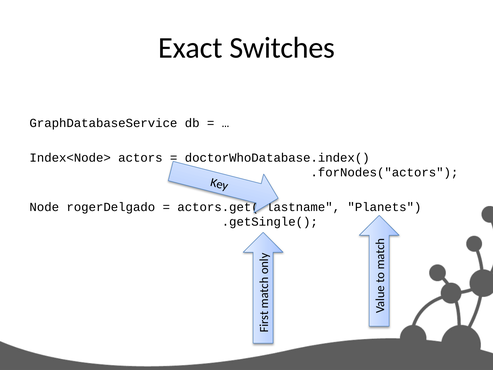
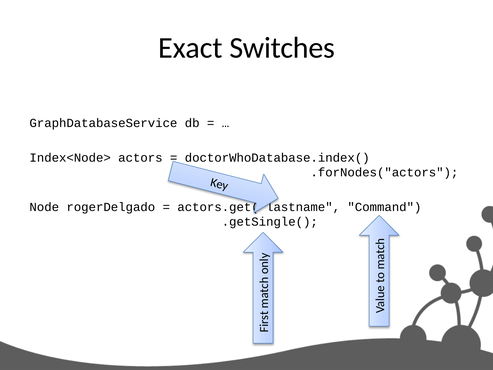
Planets: Planets -> Command (384, 207)
